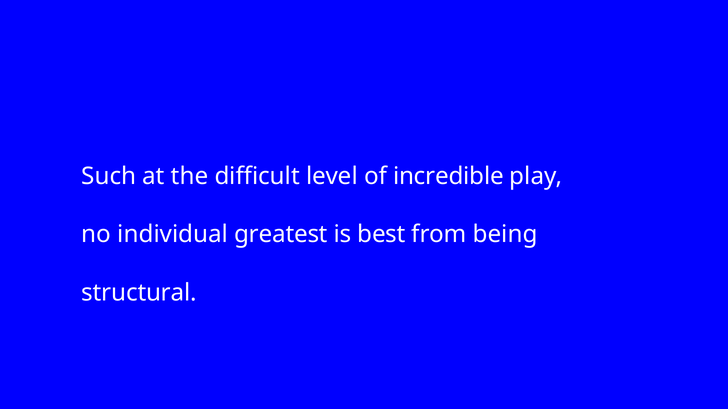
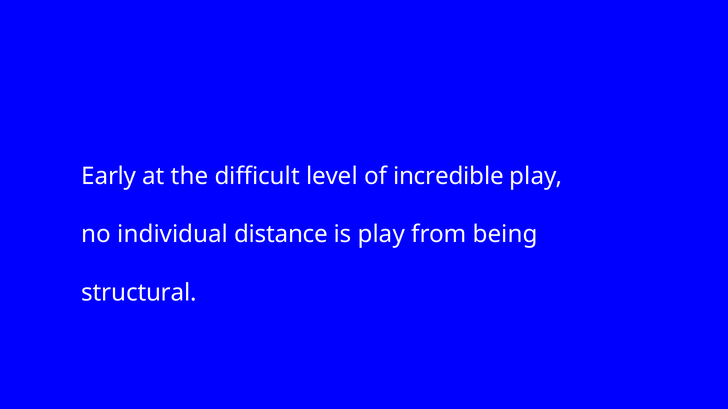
Such: Such -> Early (109, 177)
greatest: greatest -> distance (281, 235)
is best: best -> play (381, 235)
